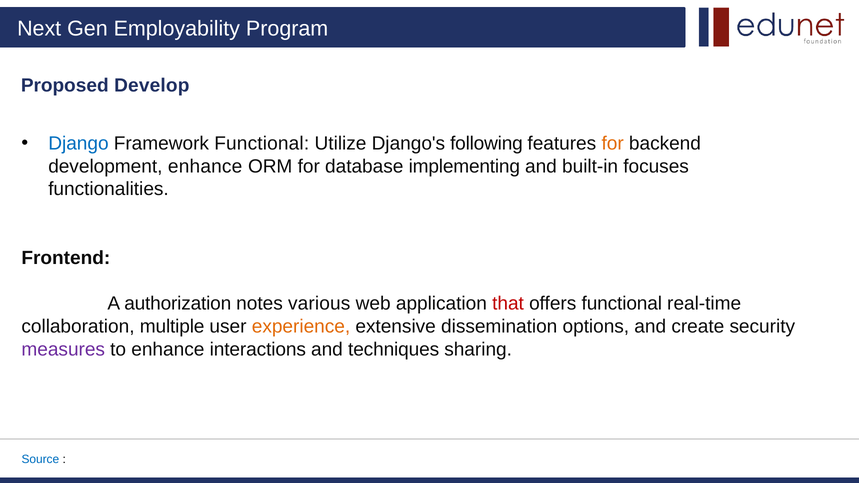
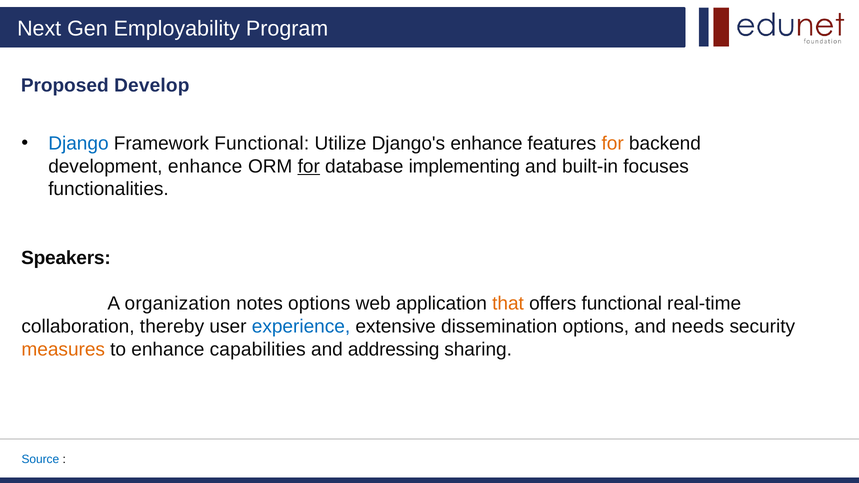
Django's following: following -> enhance (486, 143)
for underline: none -> present (309, 166)
Frontend: Frontend -> Speakers (66, 258)
authorization: authorization -> organization (178, 304)
notes various: various -> options (319, 304)
that colour: red -> orange (508, 304)
multiple: multiple -> thereby (172, 327)
experience colour: orange -> blue (301, 327)
create: create -> needs (698, 327)
measures colour: purple -> orange (63, 349)
interactions: interactions -> capabilities (258, 349)
techniques: techniques -> addressing (394, 349)
